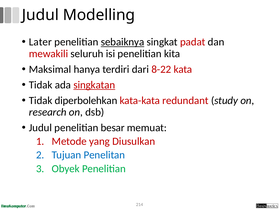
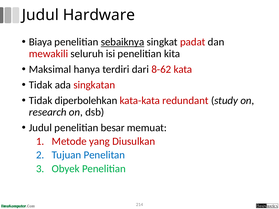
Modelling: Modelling -> Hardware (99, 15)
Later: Later -> Biaya (40, 42)
8-22: 8-22 -> 8-62 (161, 69)
singkatan underline: present -> none (94, 85)
